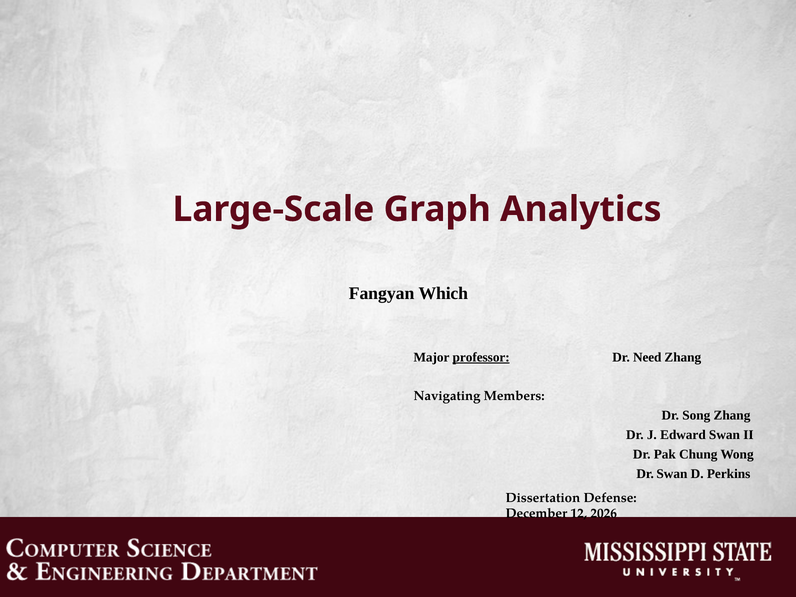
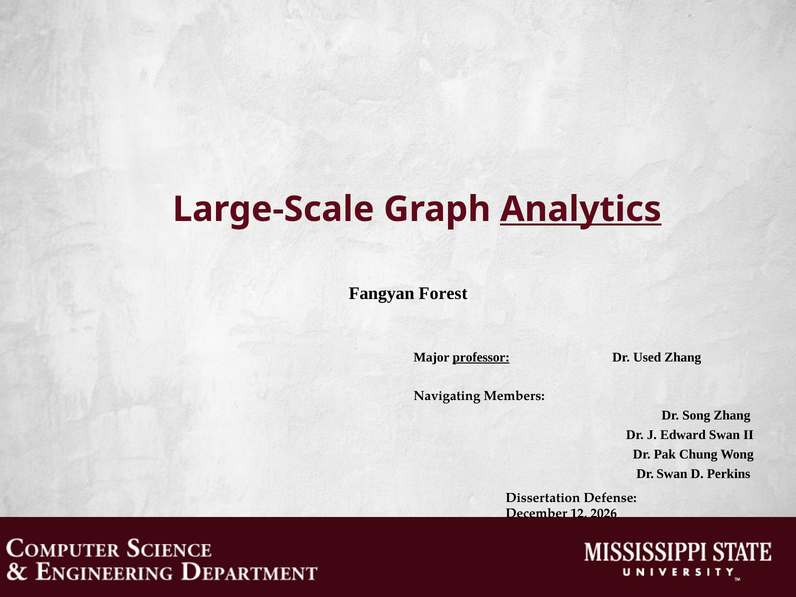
Analytics underline: none -> present (581, 209)
Which: Which -> Forest (443, 293)
Need: Need -> Used (647, 357)
